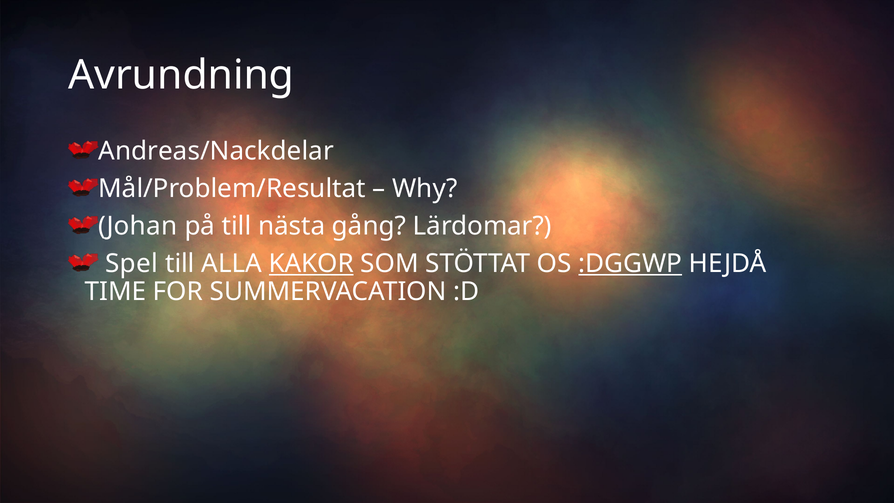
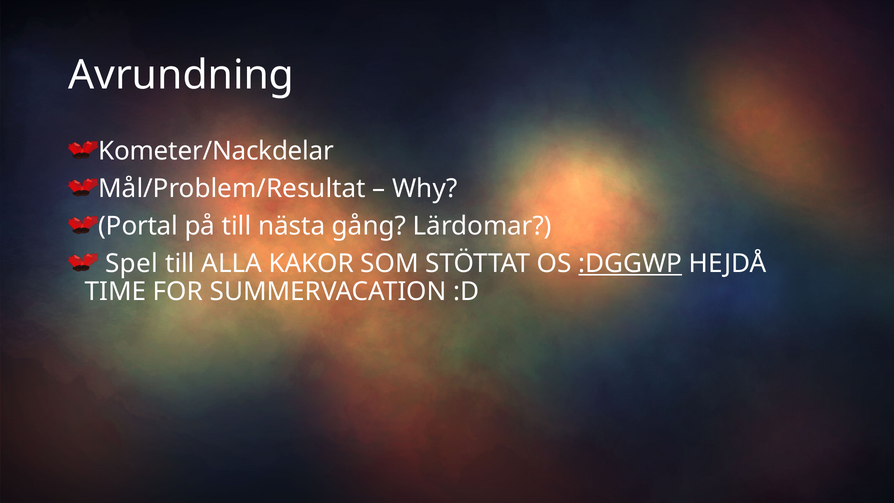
Andreas/Nackdelar: Andreas/Nackdelar -> Kometer/Nackdelar (216, 151)
Johan: Johan -> Portal (138, 226)
KAKOR underline: present -> none (311, 264)
